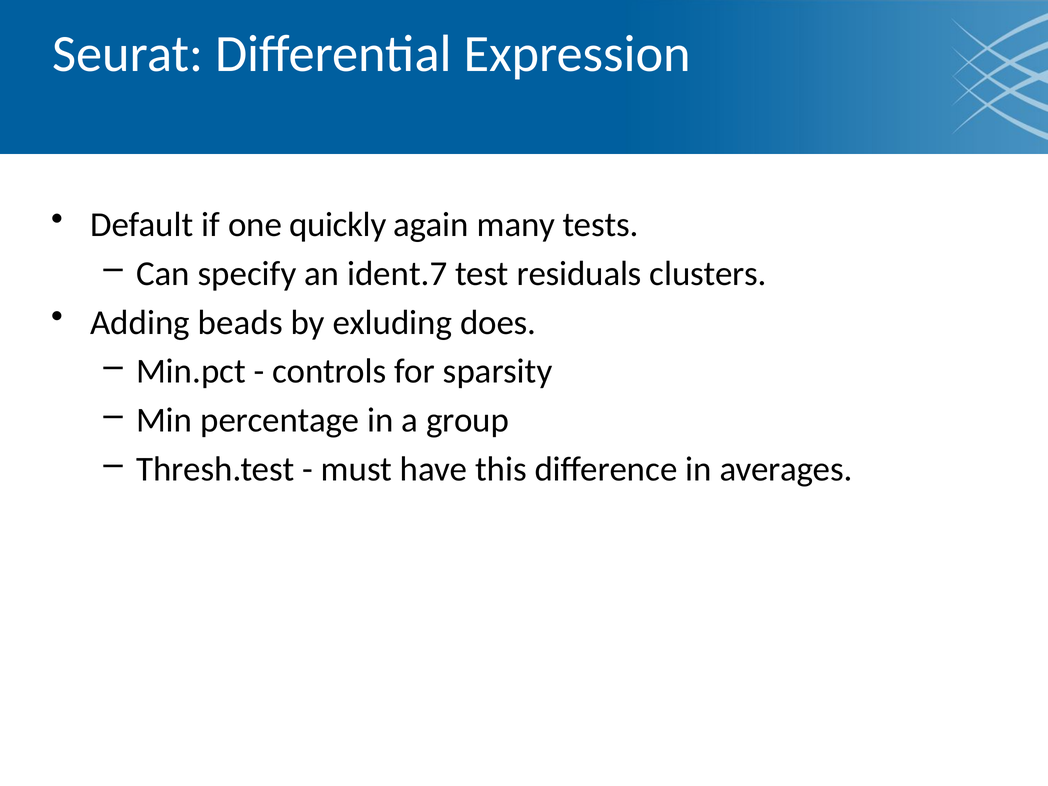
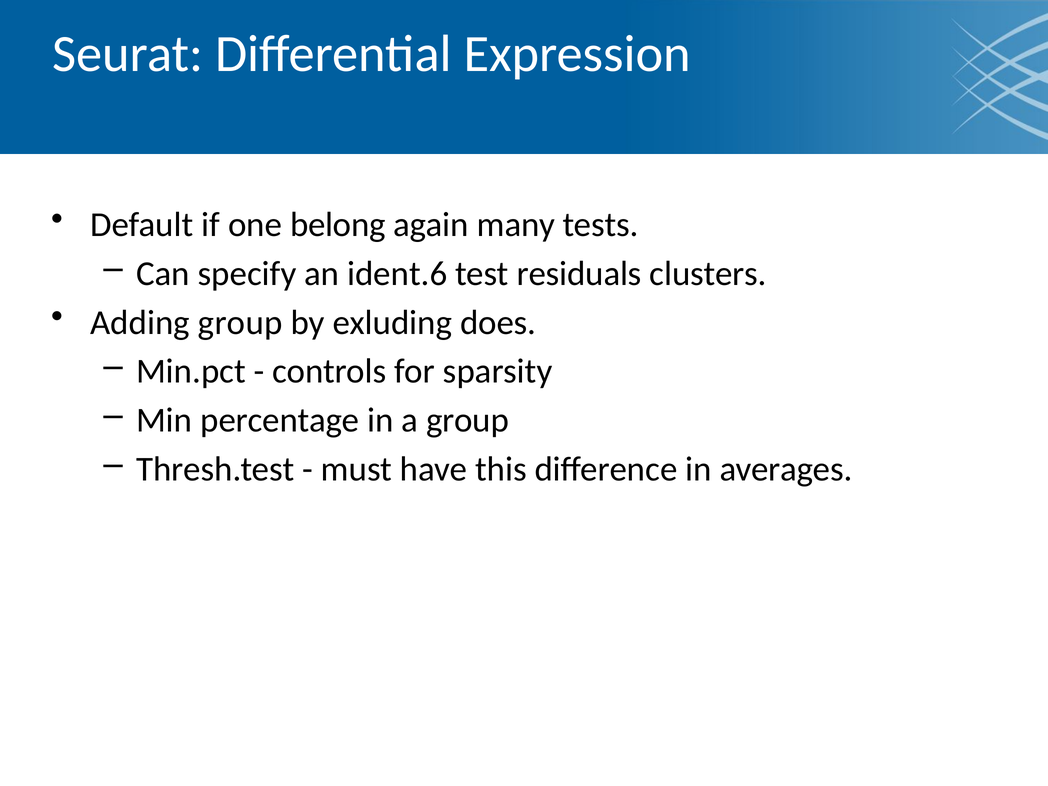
quickly: quickly -> belong (338, 225)
ident.7: ident.7 -> ident.6 (397, 274)
Adding beads: beads -> group (240, 323)
